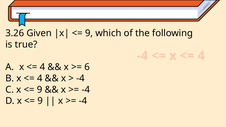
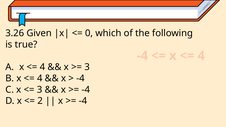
9: 9 -> 0 (89, 33)
6: 6 -> 3 (87, 67)
9: 9 -> 3 (40, 90)
9: 9 -> 2 (40, 101)
